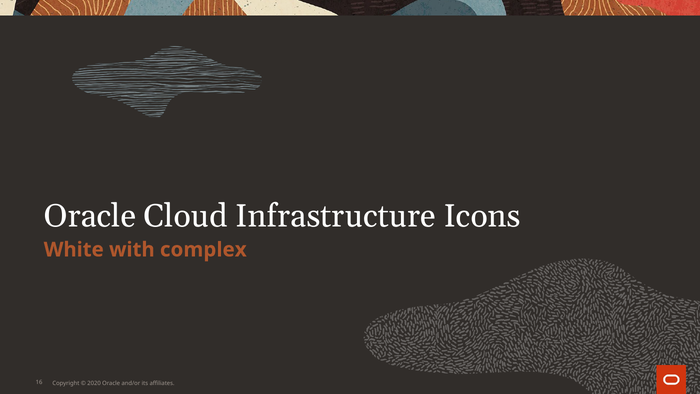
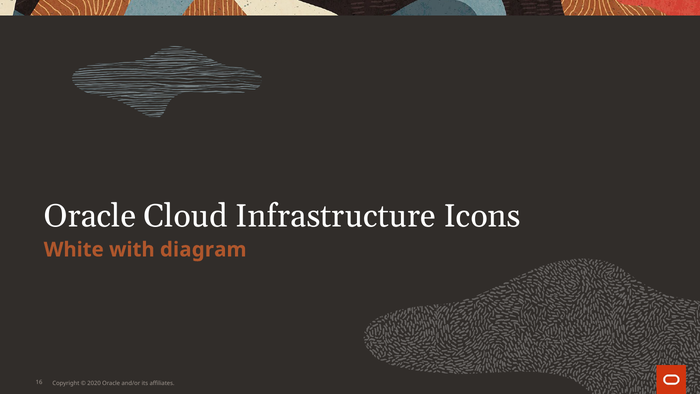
complex: complex -> diagram (203, 249)
